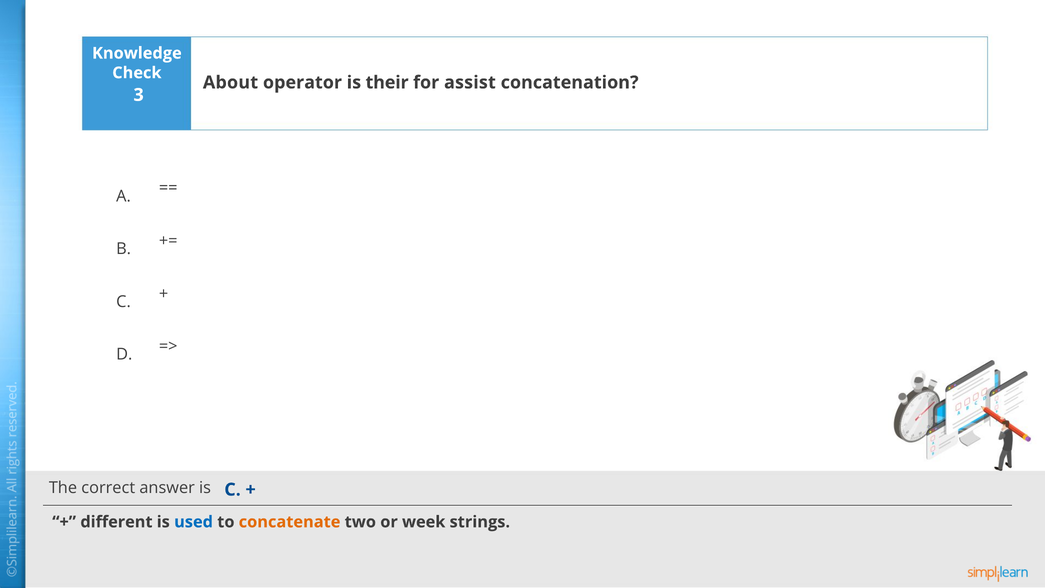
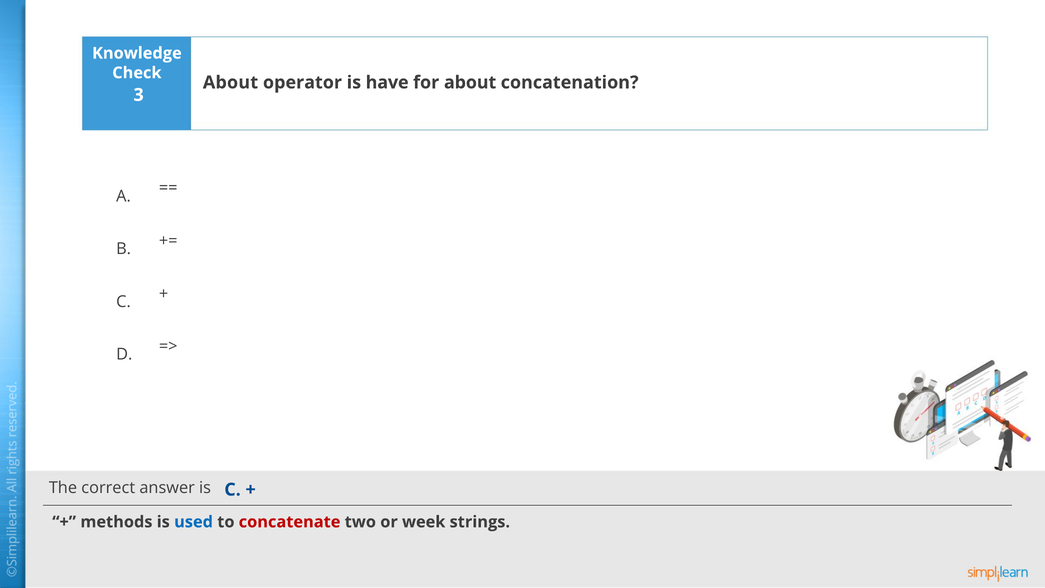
their: their -> have (387, 82)
for assist: assist -> about (470, 82)
different: different -> methods (116, 522)
concatenate colour: orange -> red (290, 522)
